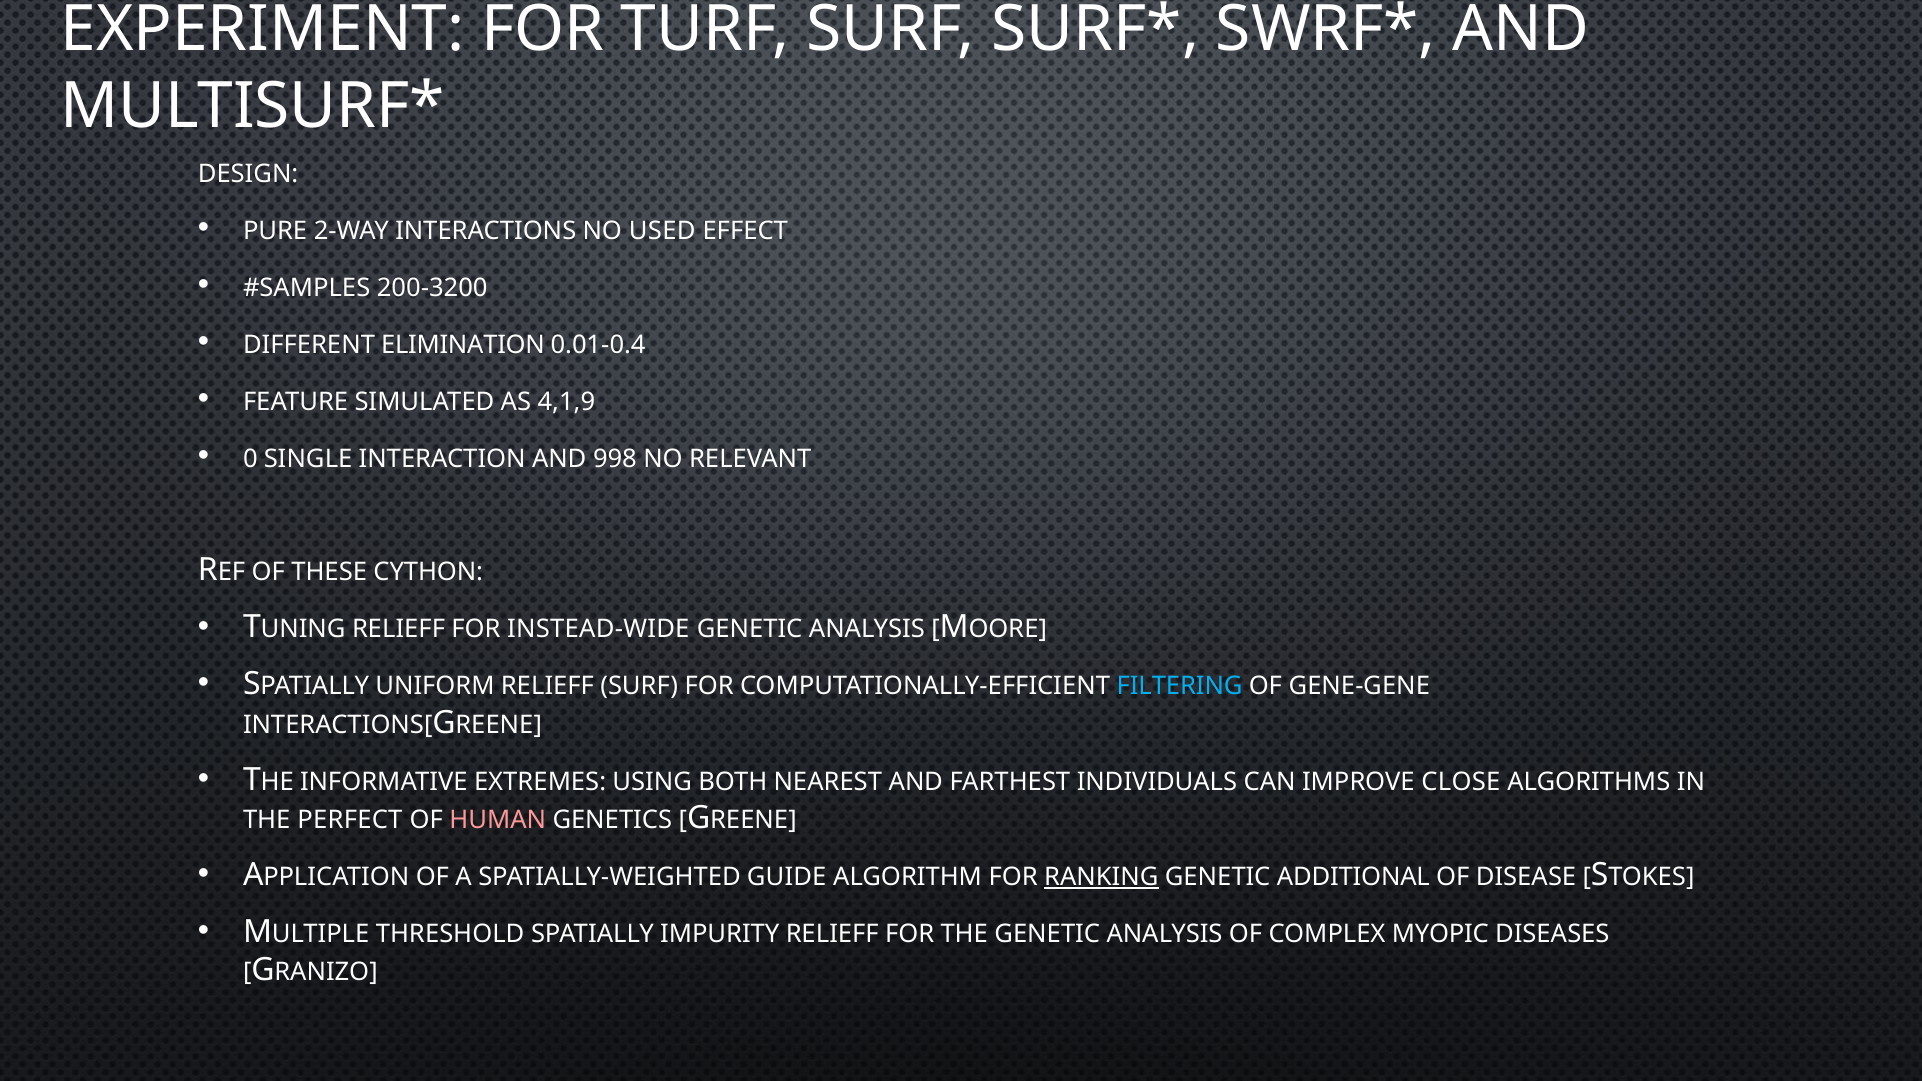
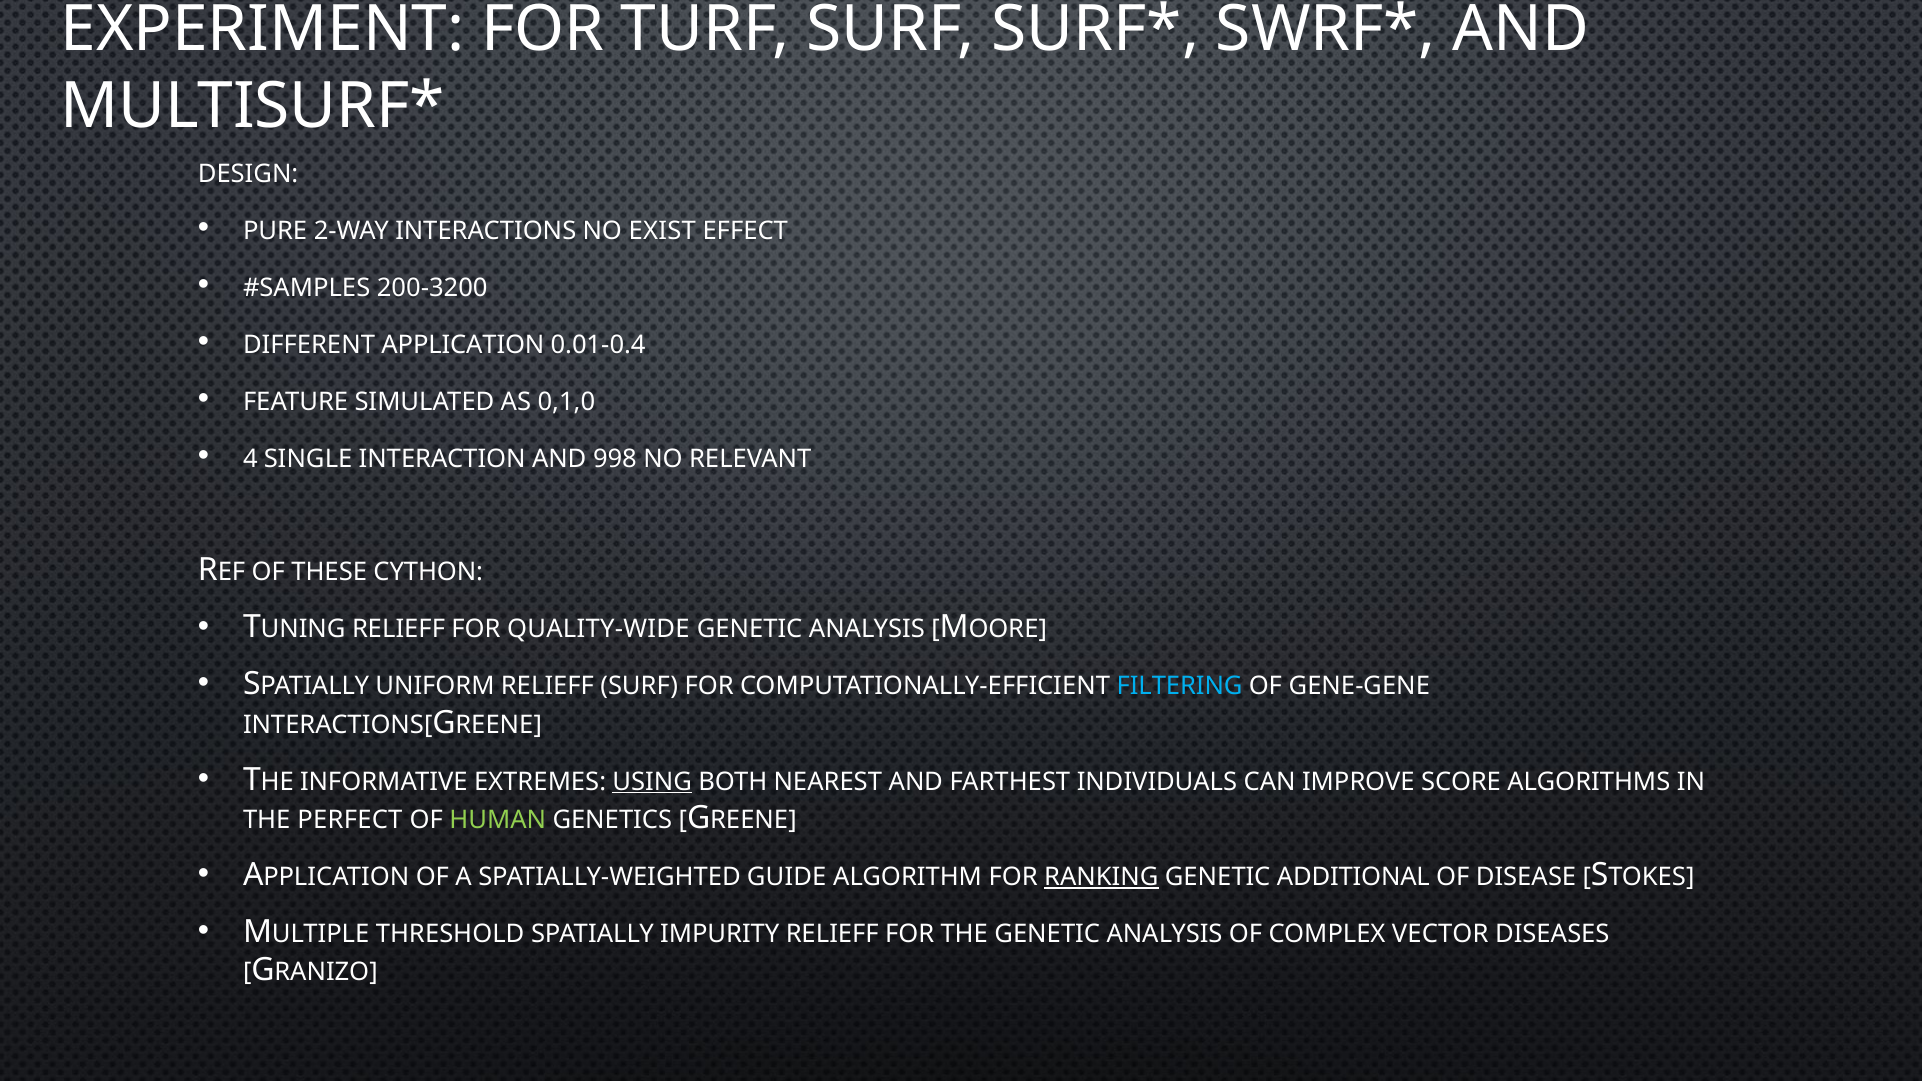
USED: USED -> EXIST (662, 231)
DIFFERENT ELIMINATION: ELIMINATION -> APPLICATION (463, 345)
4,1,9: 4,1,9 -> 0,1,0 (566, 402)
0: 0 -> 4 (250, 459)
INSTEAD-WIDE: INSTEAD-WIDE -> QUALITY-WIDE (598, 630)
USING underline: none -> present (652, 782)
CLOSE: CLOSE -> SCORE (1461, 782)
HUMAN colour: pink -> light green (498, 820)
MYOPIC: MYOPIC -> VECTOR (1440, 934)
